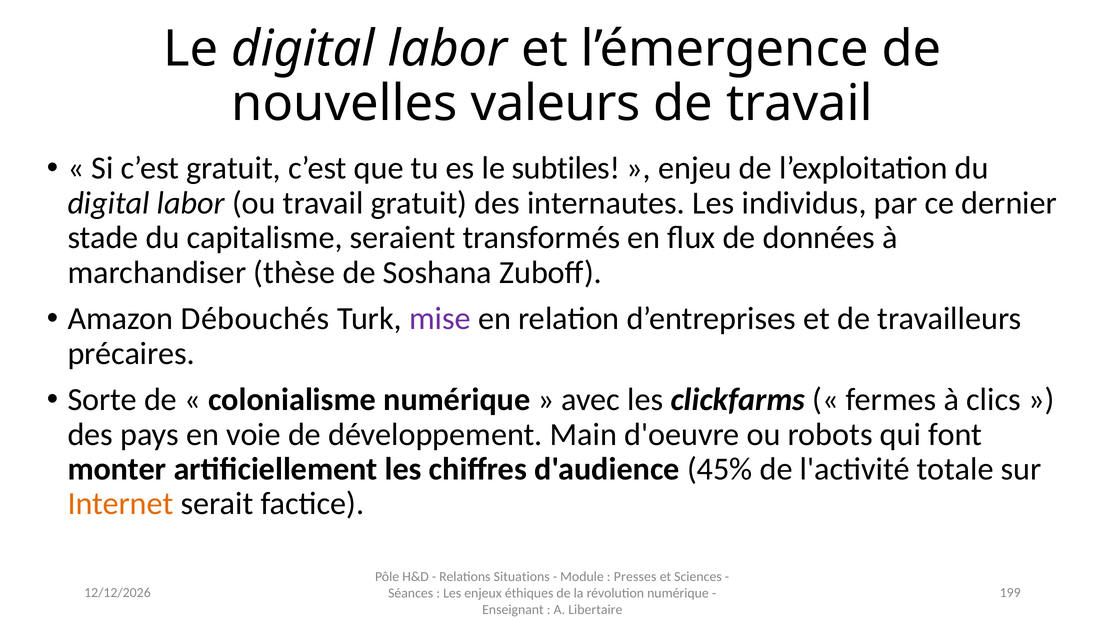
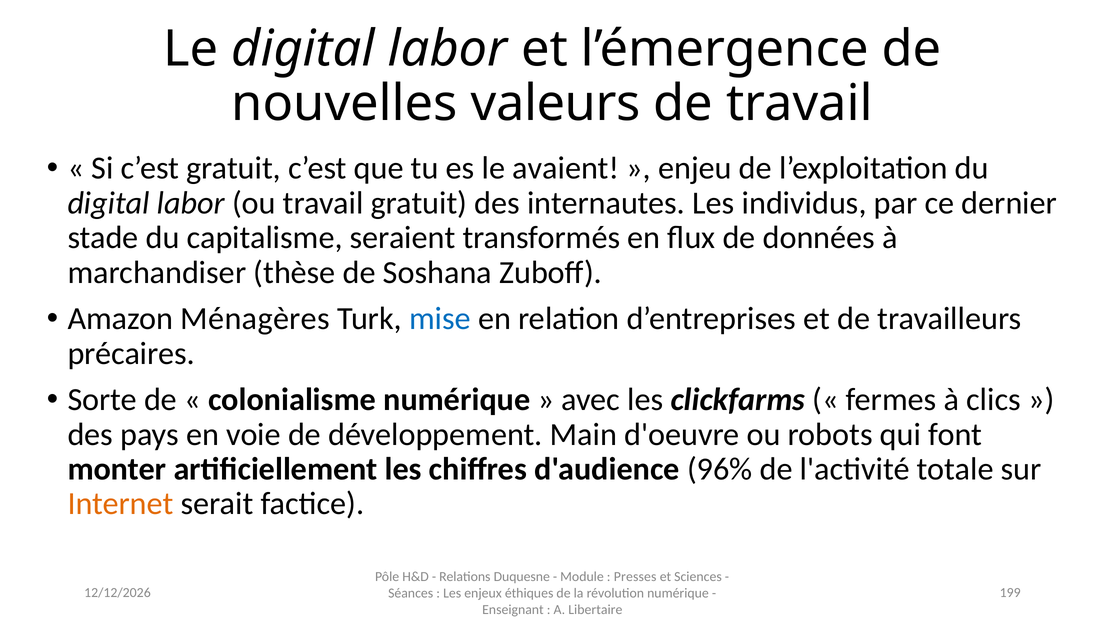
subtiles: subtiles -> avaient (566, 168)
Débouchés: Débouchés -> Ménagères (255, 319)
mise colour: purple -> blue (440, 319)
45%: 45% -> 96% (720, 470)
Situations: Situations -> Duquesne (522, 577)
